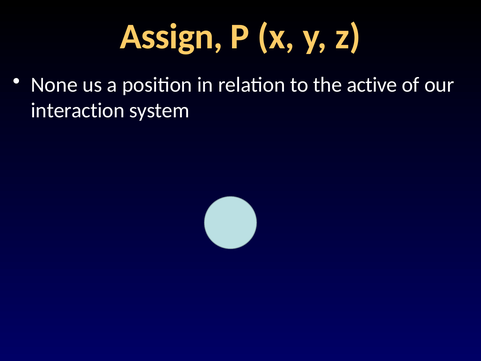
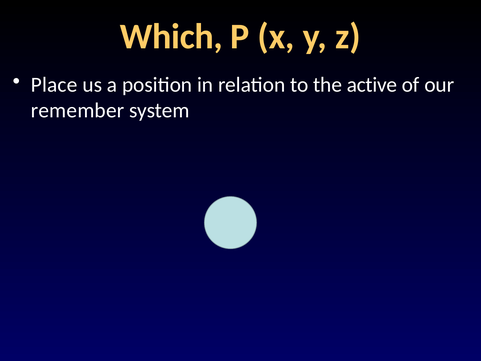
Assign: Assign -> Which (171, 37)
None: None -> Place (54, 85)
interaction: interaction -> remember (78, 111)
